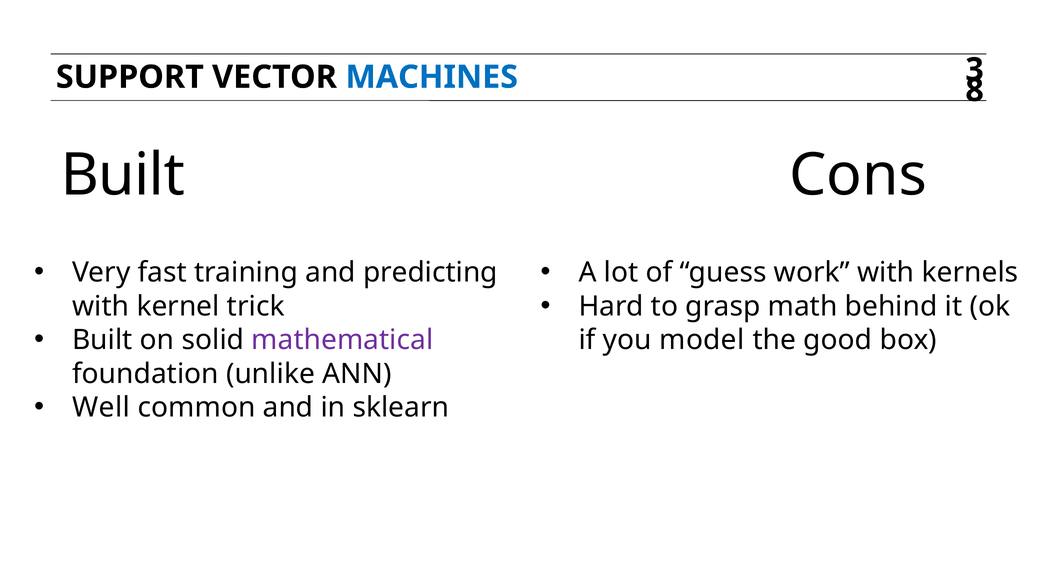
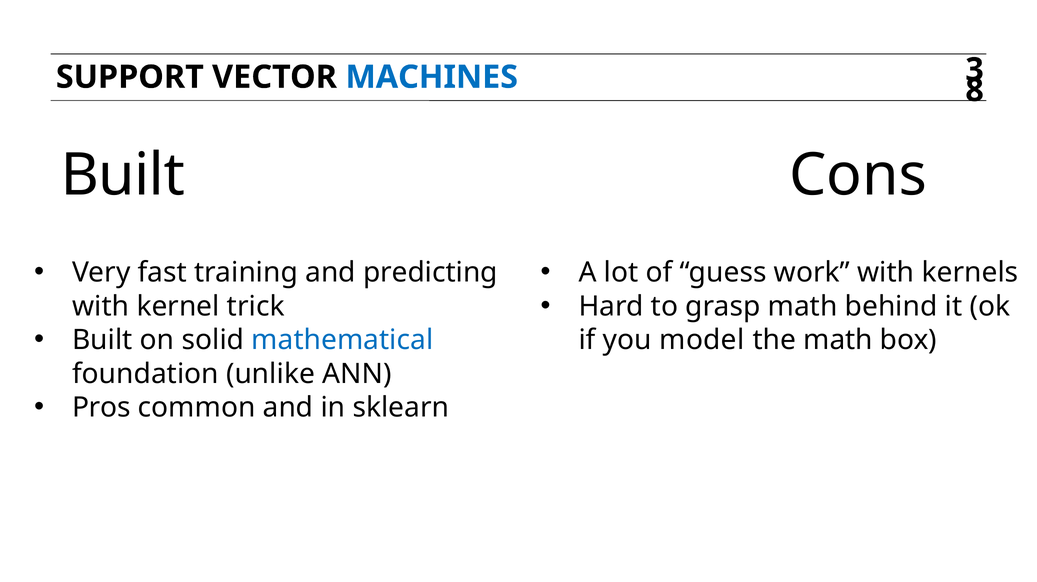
mathematical colour: purple -> blue (342, 340)
the good: good -> math (838, 340)
Well: Well -> Pros (101, 408)
